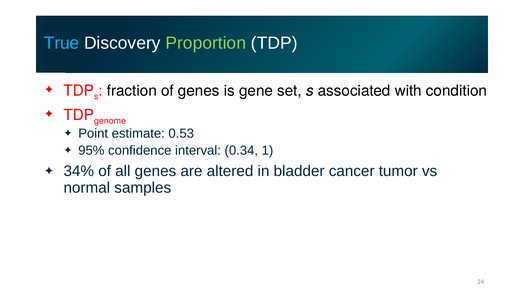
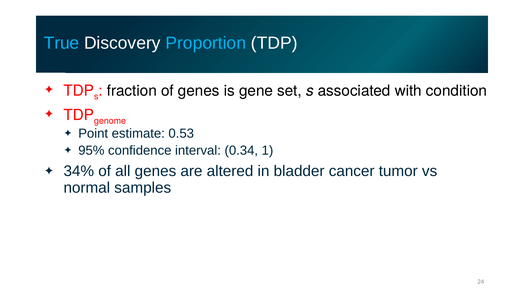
Proportion colour: light green -> light blue (206, 43)
